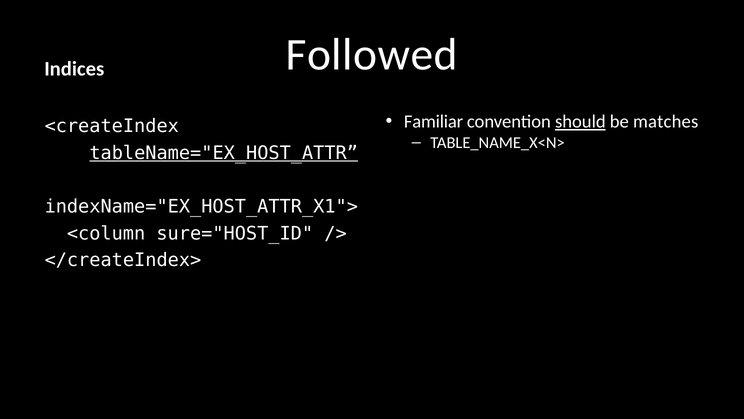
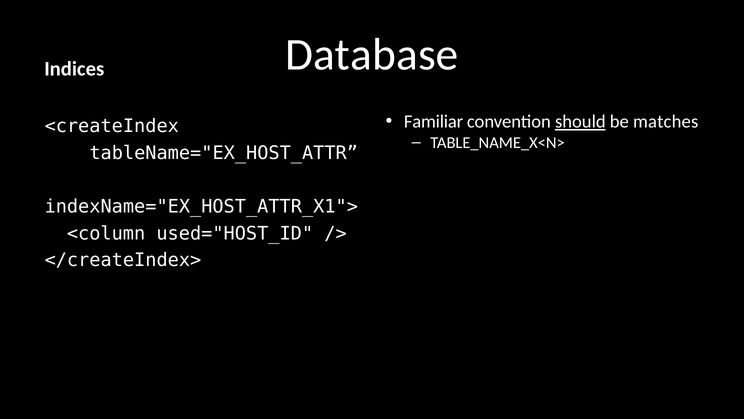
Followed: Followed -> Database (372, 55)
tableName="EX_HOST_ATTR underline: present -> none (224, 153)
sure="HOST_ID: sure="HOST_ID -> used="HOST_ID (235, 233)
